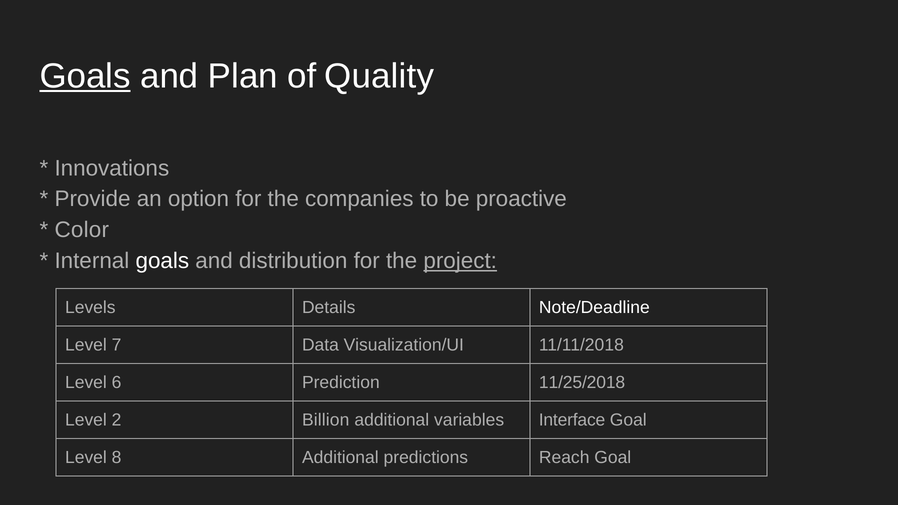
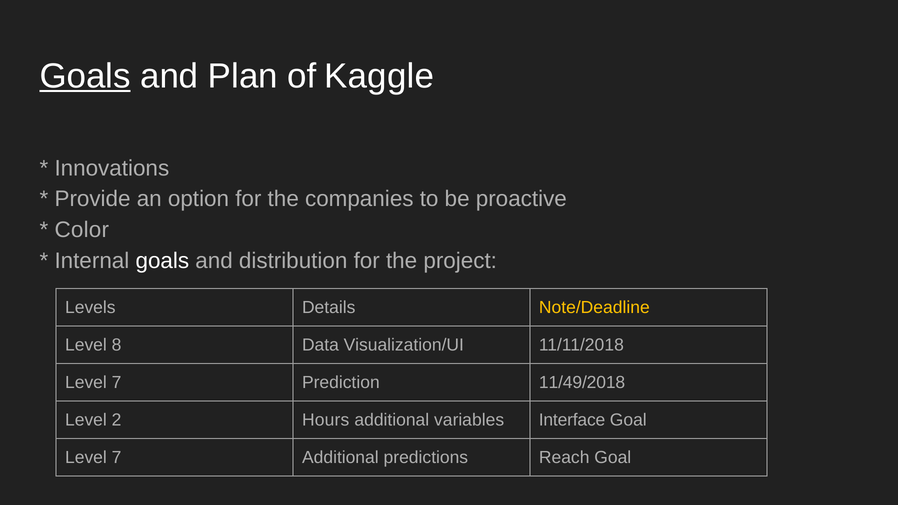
Quality: Quality -> Kaggle (379, 76)
project underline: present -> none (460, 261)
Note/Deadline colour: white -> yellow (594, 308)
7: 7 -> 8 (117, 345)
6: 6 -> 7 (117, 383)
11/25/2018: 11/25/2018 -> 11/49/2018 (582, 383)
Billion: Billion -> Hours (326, 420)
8: 8 -> 7 (117, 458)
